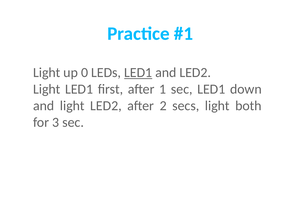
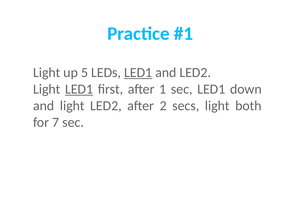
0: 0 -> 5 (85, 73)
LED1 underline: none -> present (79, 89)
3: 3 -> 7 (56, 123)
